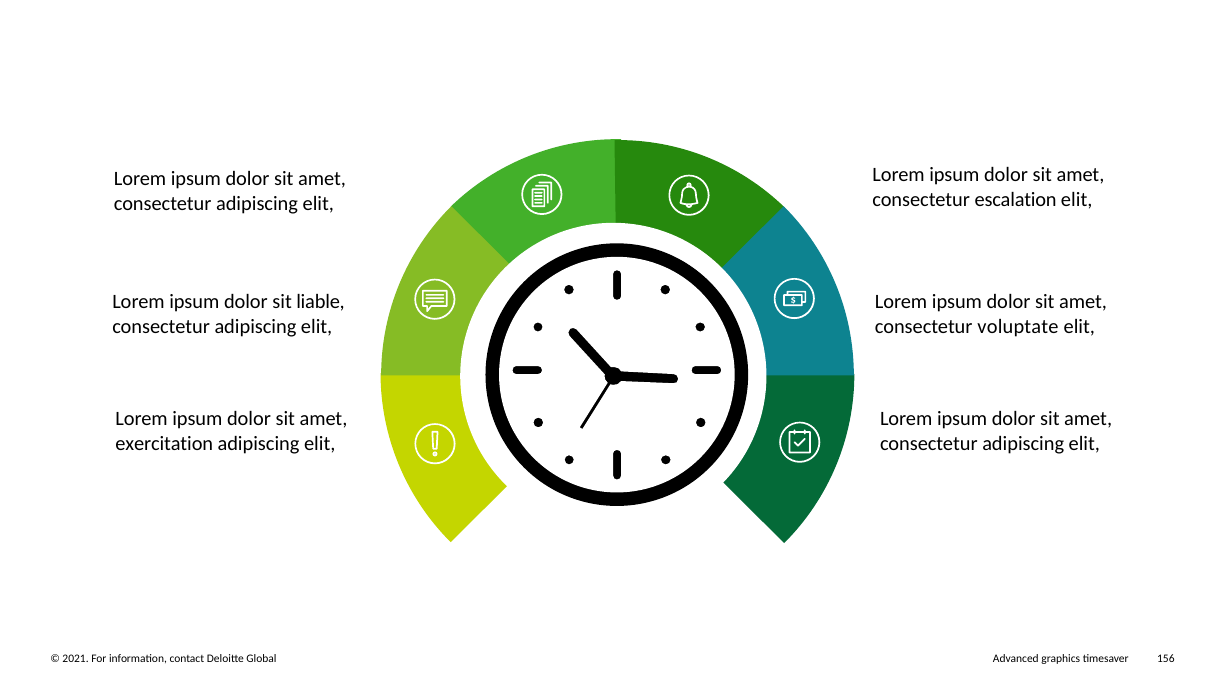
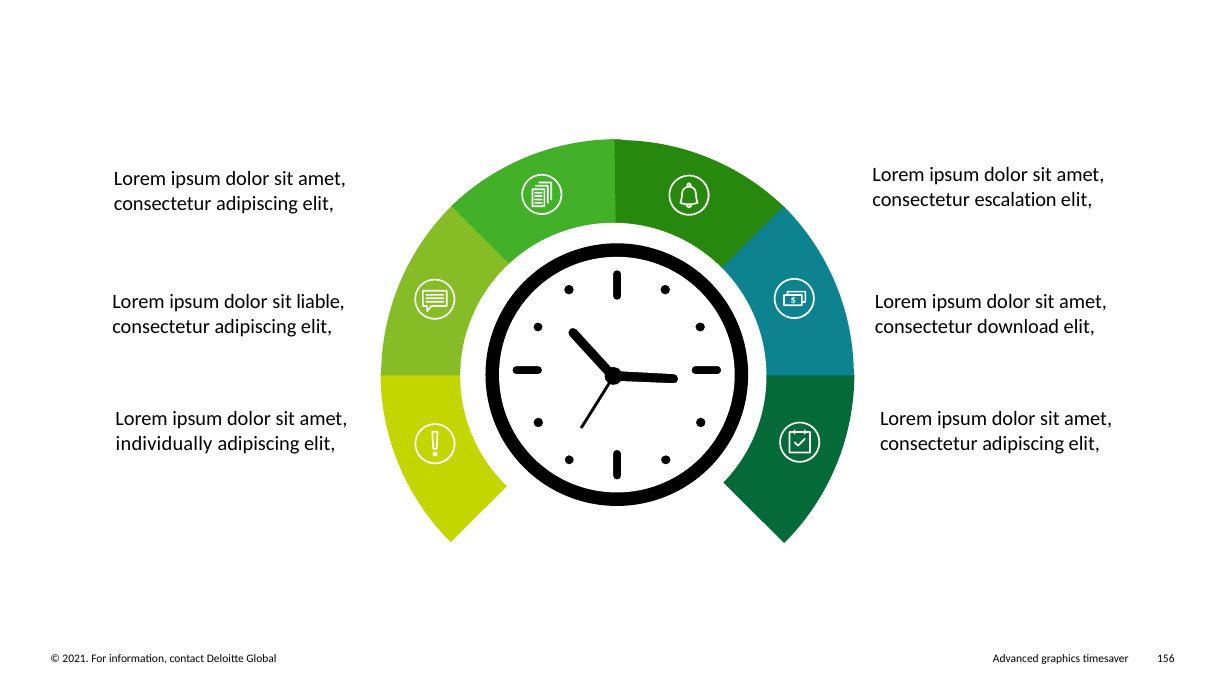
voluptate: voluptate -> download (1018, 326)
exercitation: exercitation -> individually (164, 444)
